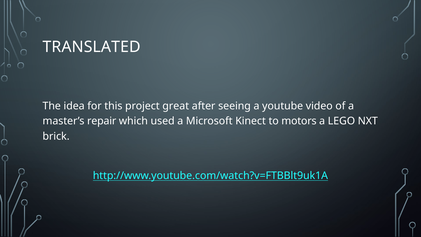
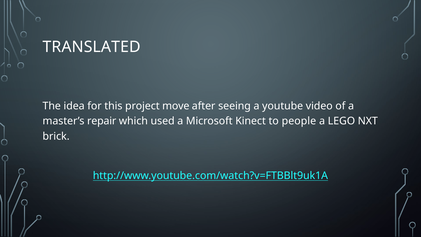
great: great -> move (176, 106)
motors: motors -> people (299, 121)
